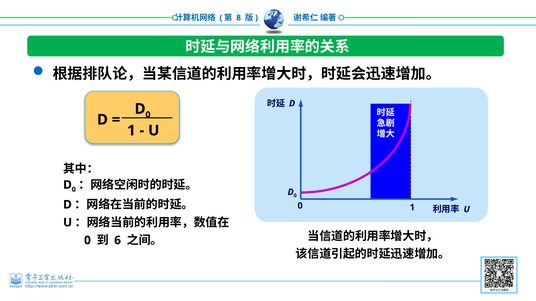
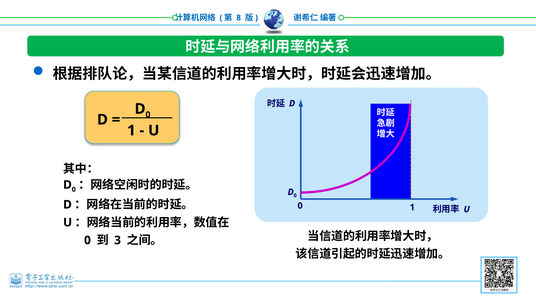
6: 6 -> 3 (118, 241)
